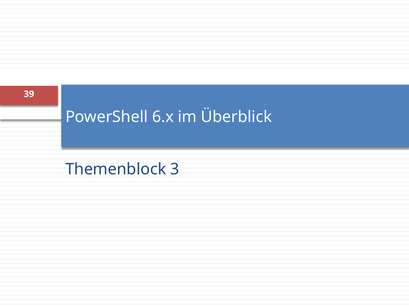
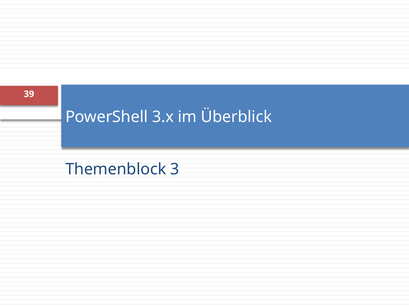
6.x: 6.x -> 3.x (163, 117)
